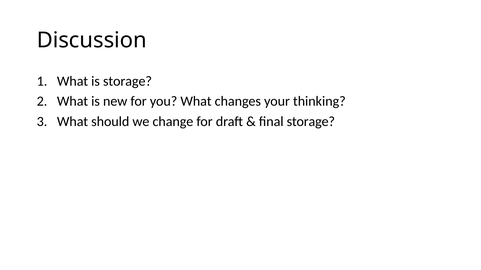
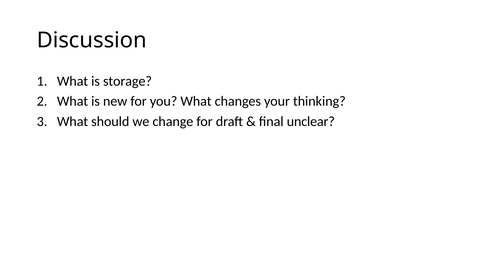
final storage: storage -> unclear (311, 122)
